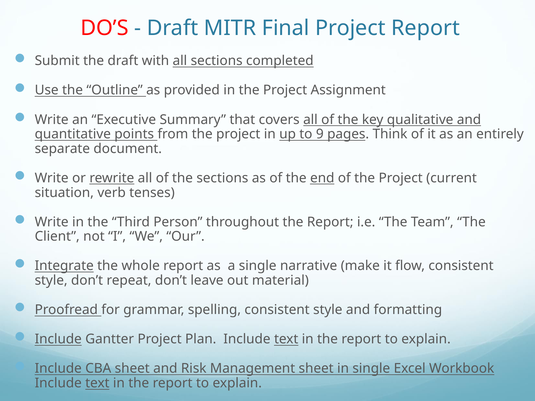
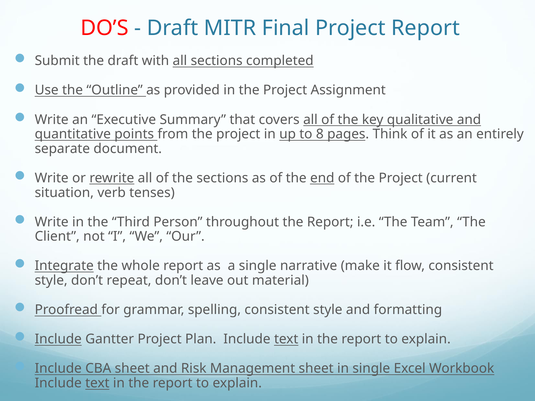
9: 9 -> 8 (320, 134)
